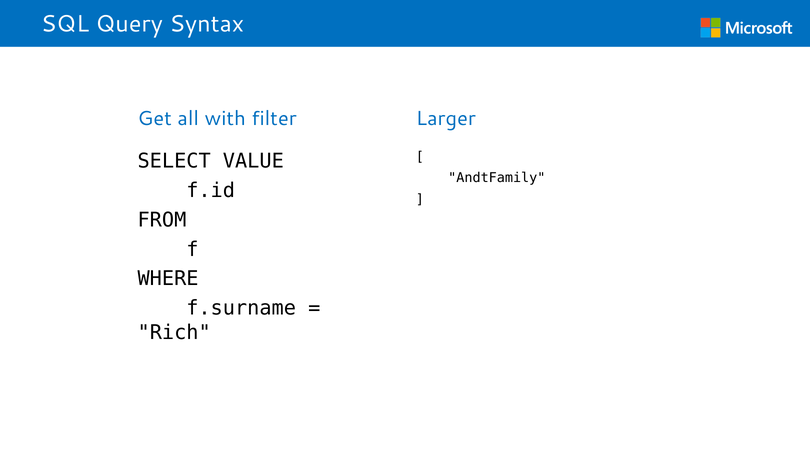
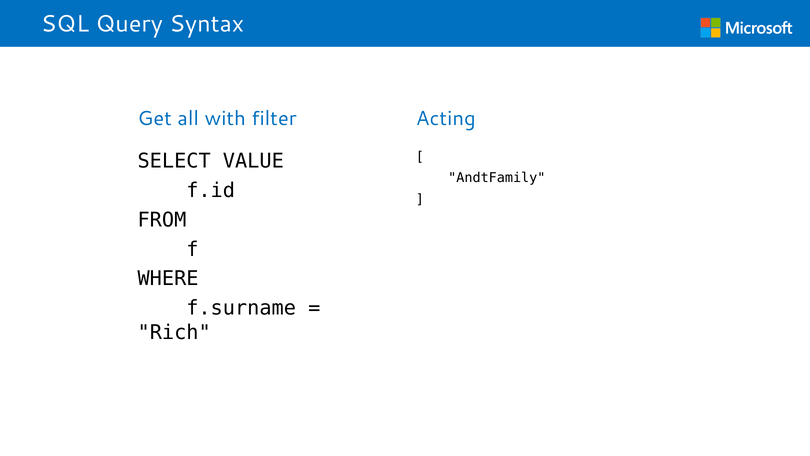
Larger: Larger -> Acting (446, 119)
